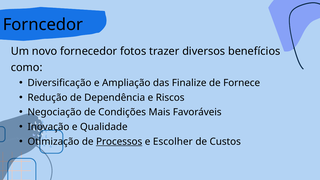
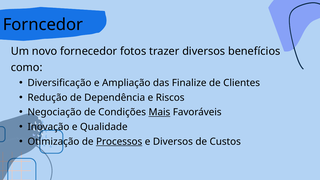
Fornece: Fornece -> Clientes (242, 83)
Mais underline: none -> present (159, 112)
e Escolher: Escolher -> Diversos (173, 142)
